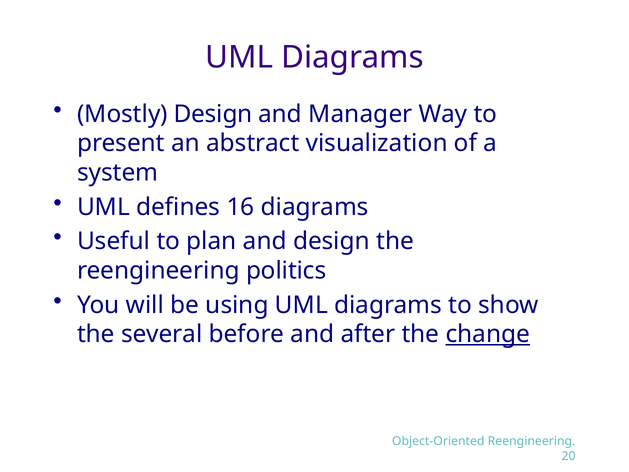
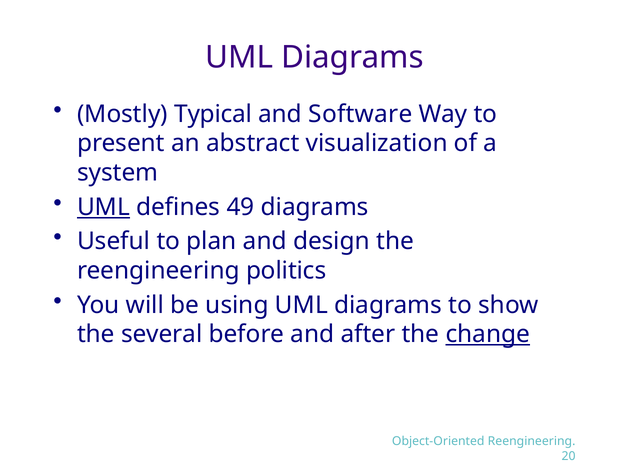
Mostly Design: Design -> Typical (213, 114)
Manager: Manager -> Software (360, 114)
UML underline: none -> present (103, 207)
16: 16 -> 49 (240, 207)
